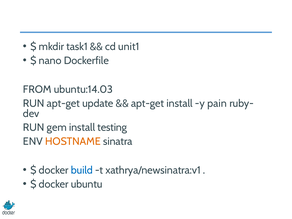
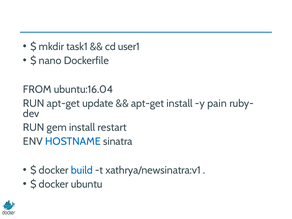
unit1: unit1 -> user1 (129, 47)
ubuntu:14.03: ubuntu:14.03 -> ubuntu:16.04 (83, 89)
testing: testing -> restart (112, 127)
HOSTNAME colour: orange -> blue (73, 141)
